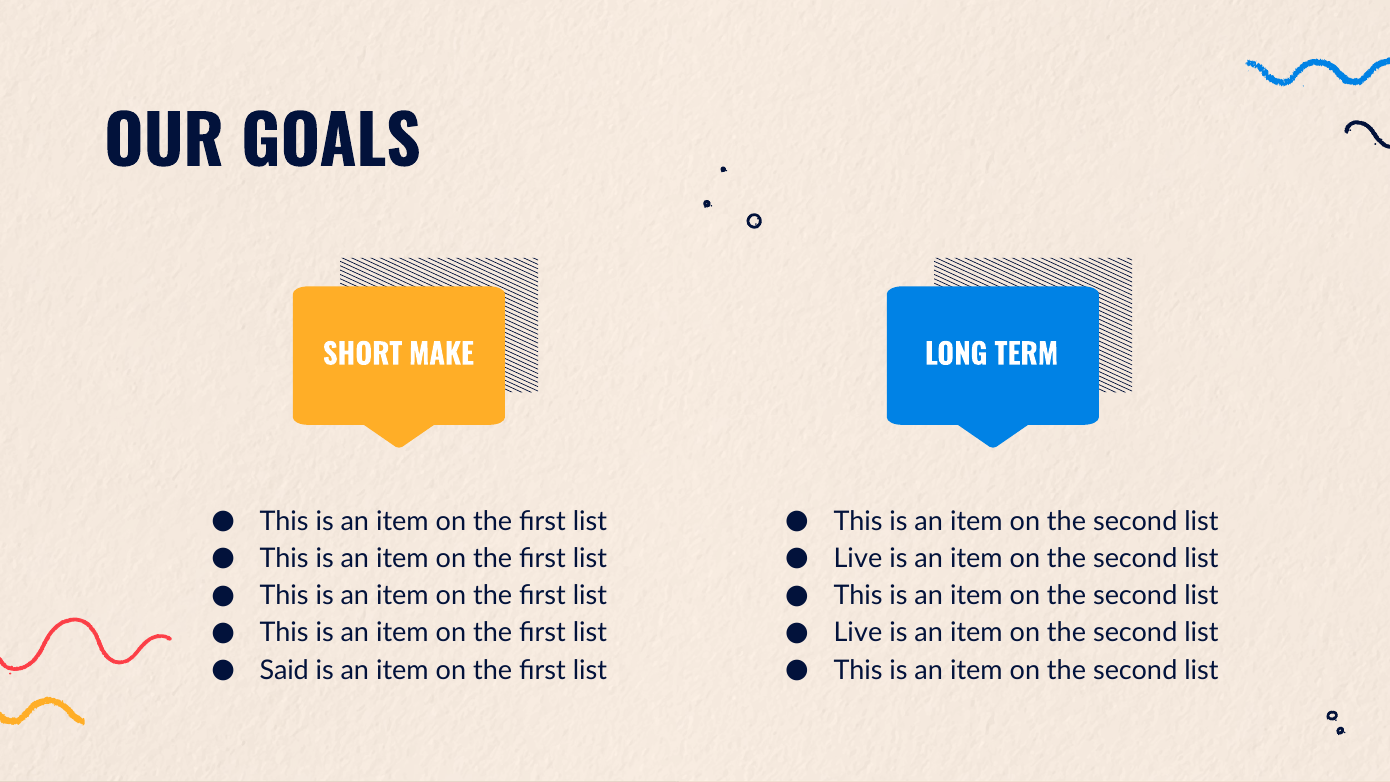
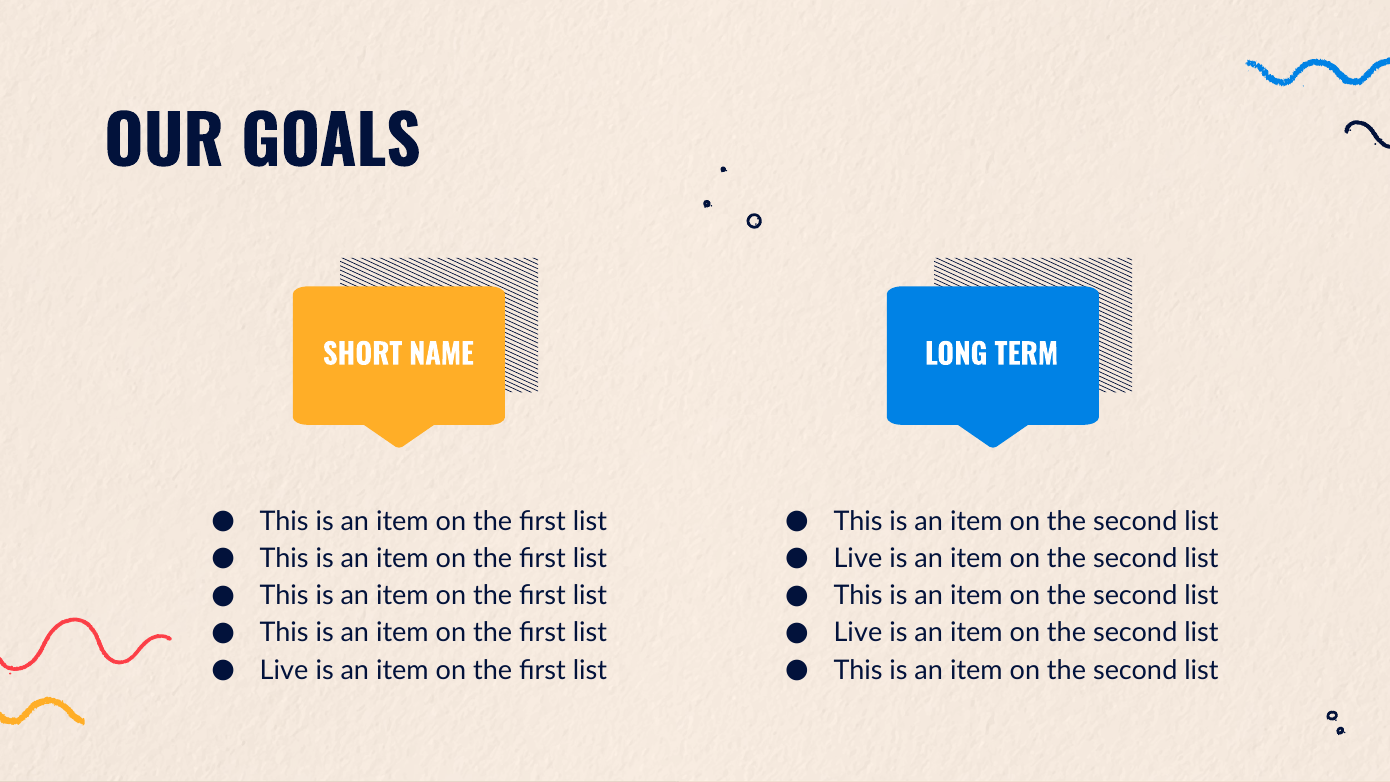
MAKE: MAKE -> NAME (441, 355)
Said: Said -> Live (284, 670)
